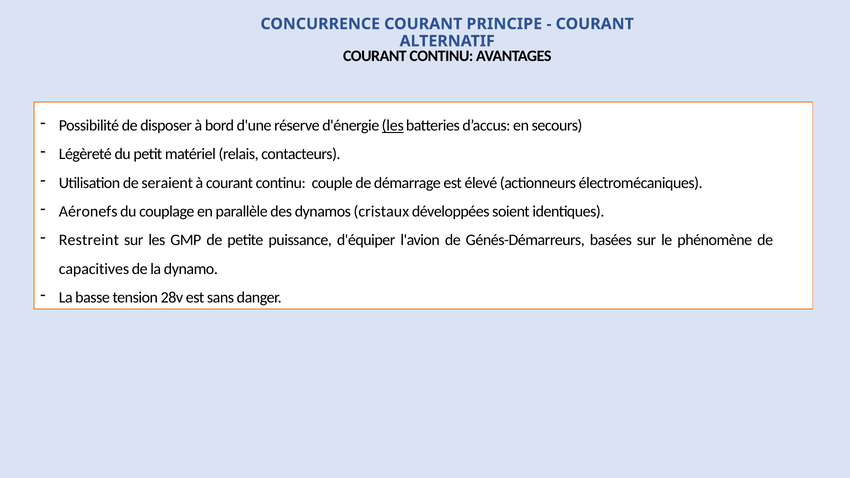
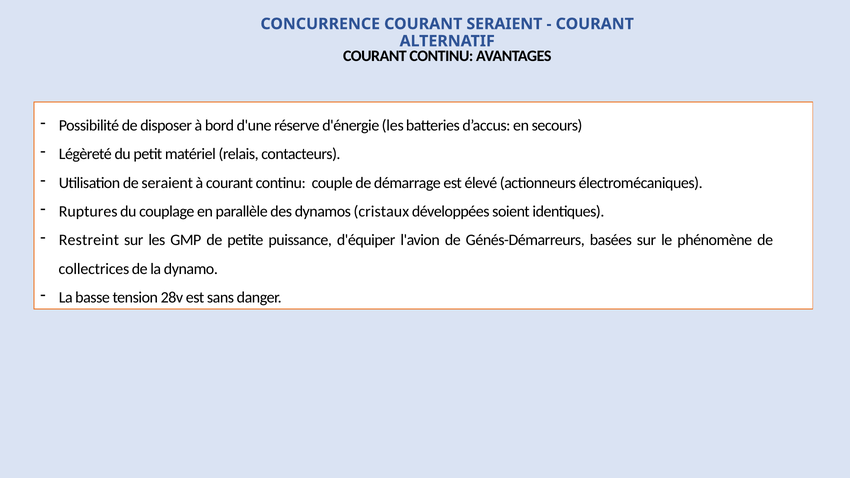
COURANT PRINCIPE: PRINCIPE -> SERAIENT (504, 24)
les underline: present -> none (393, 126)
Aéronefs: Aéronefs -> Ruptures (88, 212)
capacitives: capacitives -> collectrices (94, 269)
